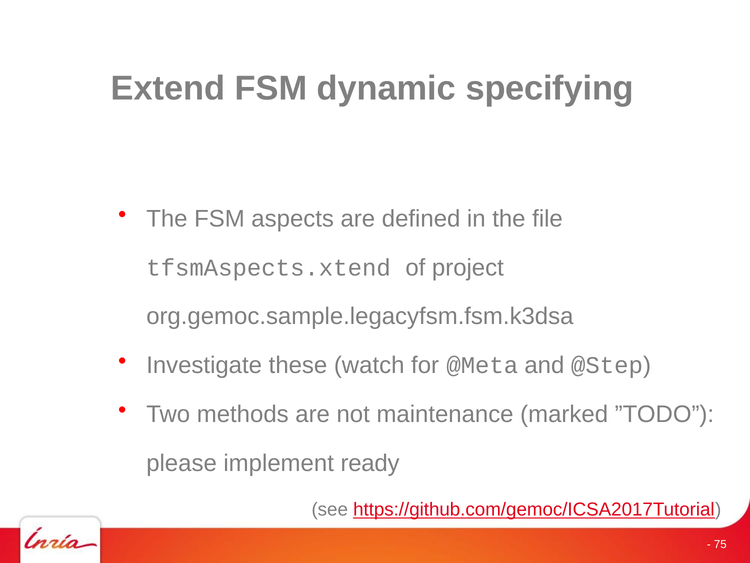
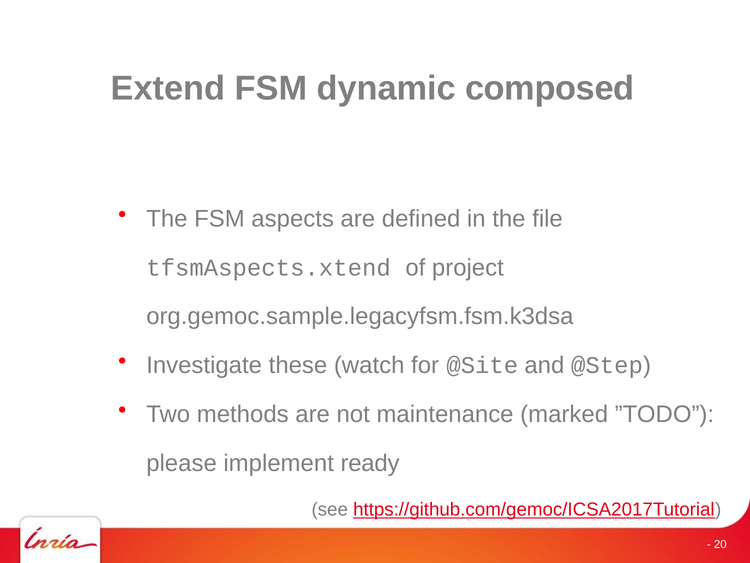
specifying: specifying -> composed (550, 88)
@Meta: @Meta -> @Site (482, 365)
75: 75 -> 20 (720, 544)
